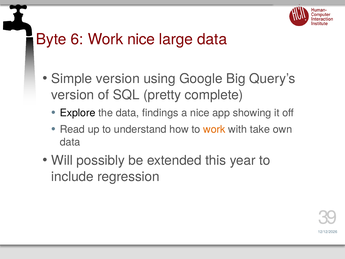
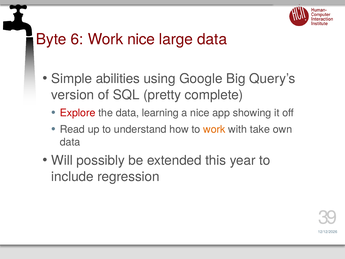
Simple version: version -> abilities (118, 79)
Explore colour: black -> red (78, 113)
findings: findings -> learning (160, 113)
